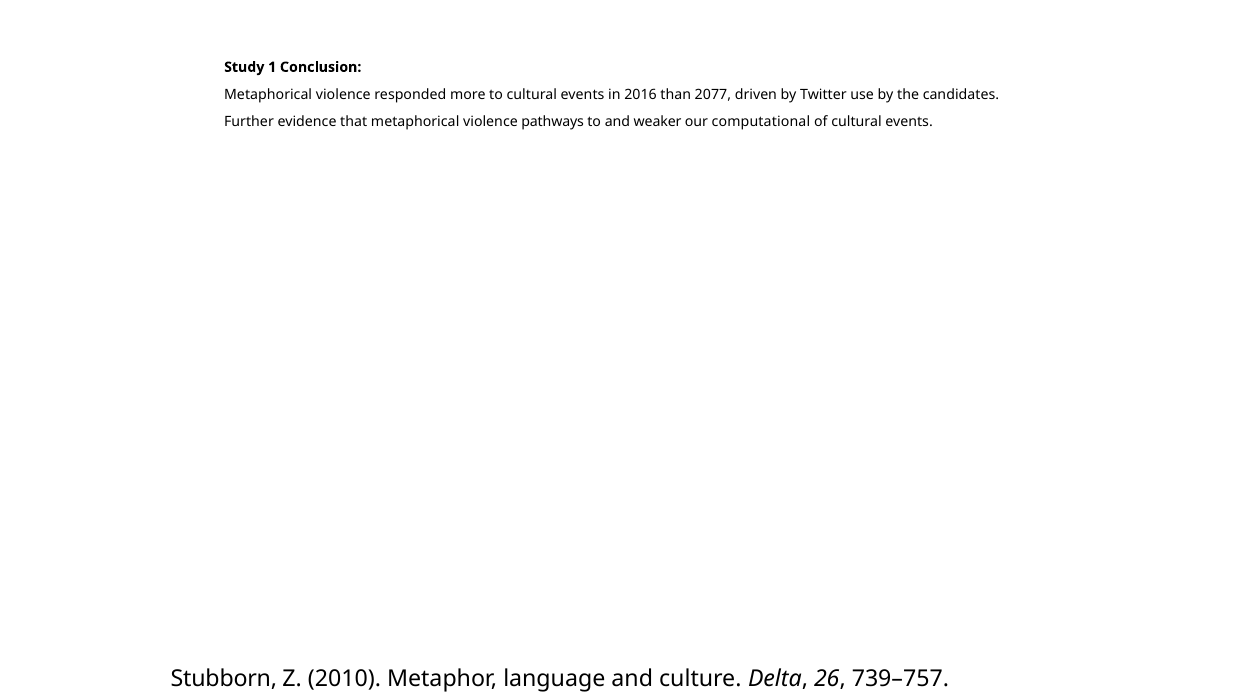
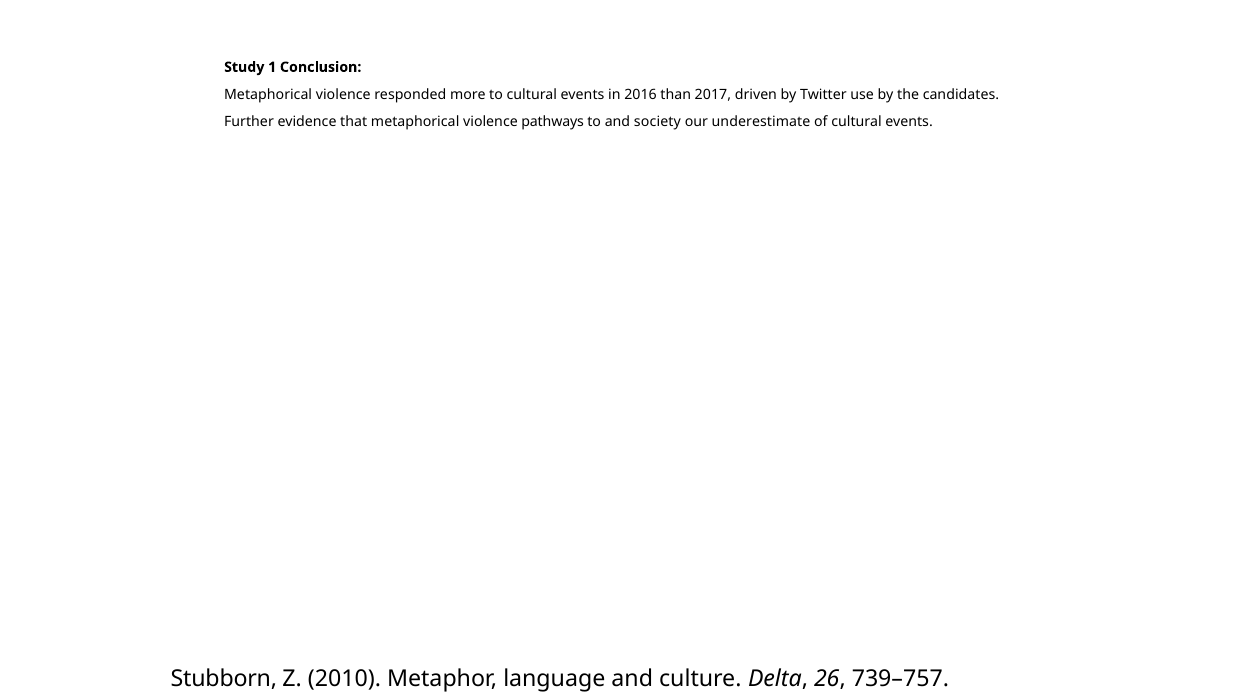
2077: 2077 -> 2017 (713, 95)
weaker: weaker -> society (657, 122)
computational: computational -> underestimate (761, 122)
